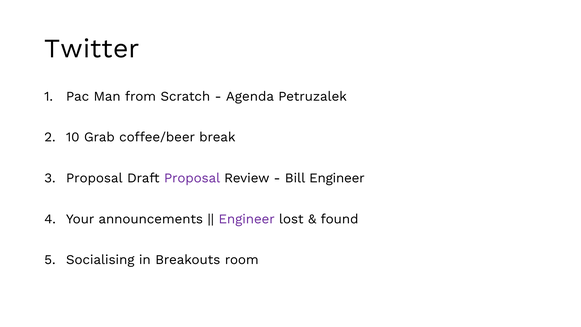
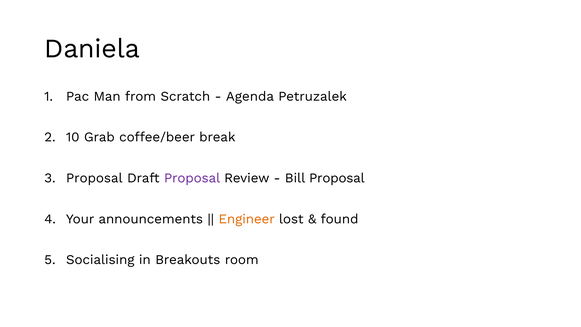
Twitter: Twitter -> Daniela (92, 49)
Bill Engineer: Engineer -> Proposal (337, 178)
Engineer colour: purple -> orange (247, 219)
